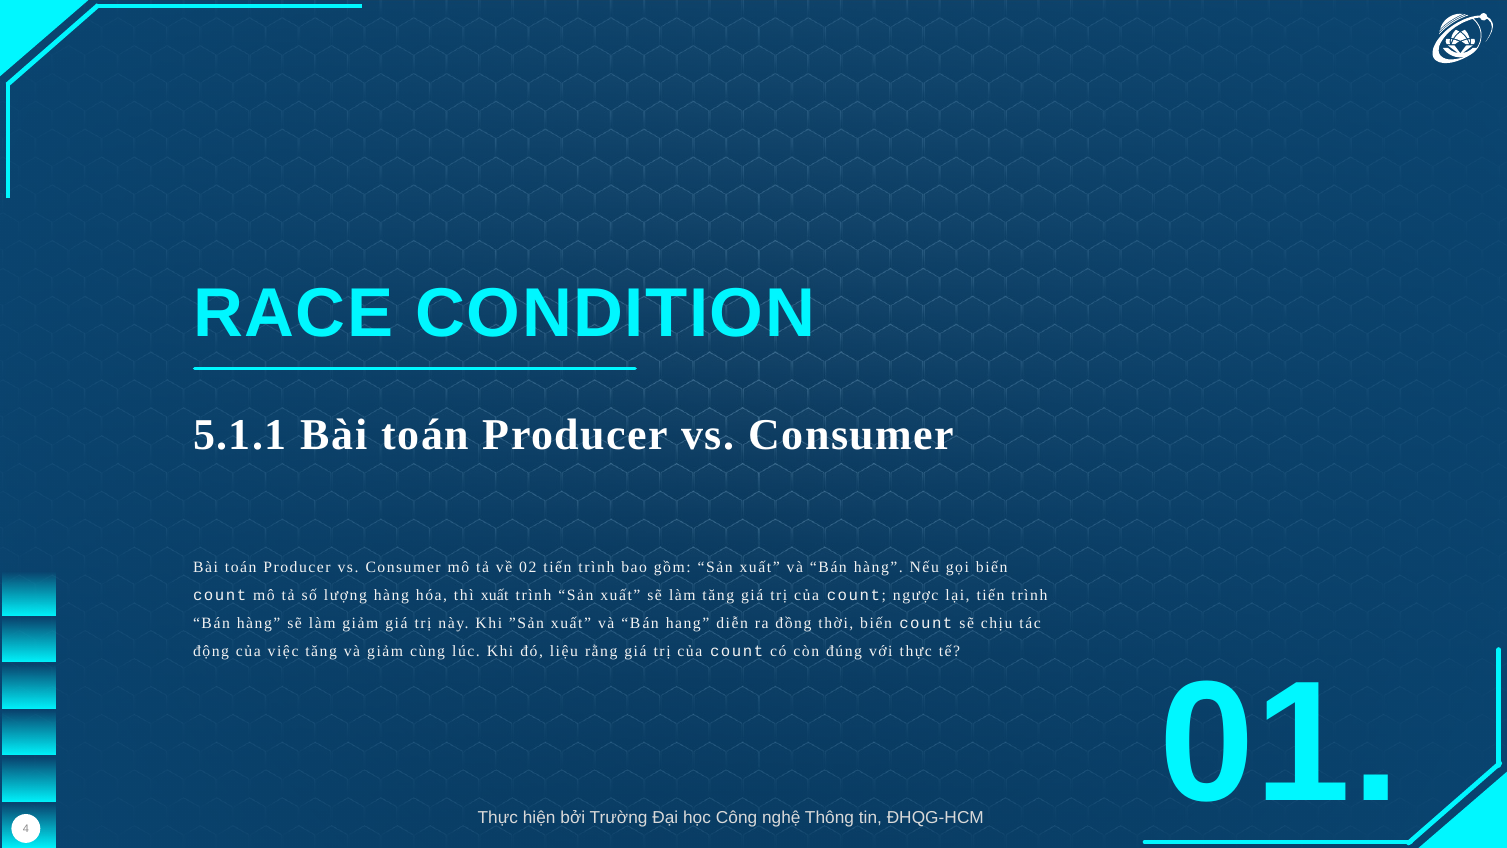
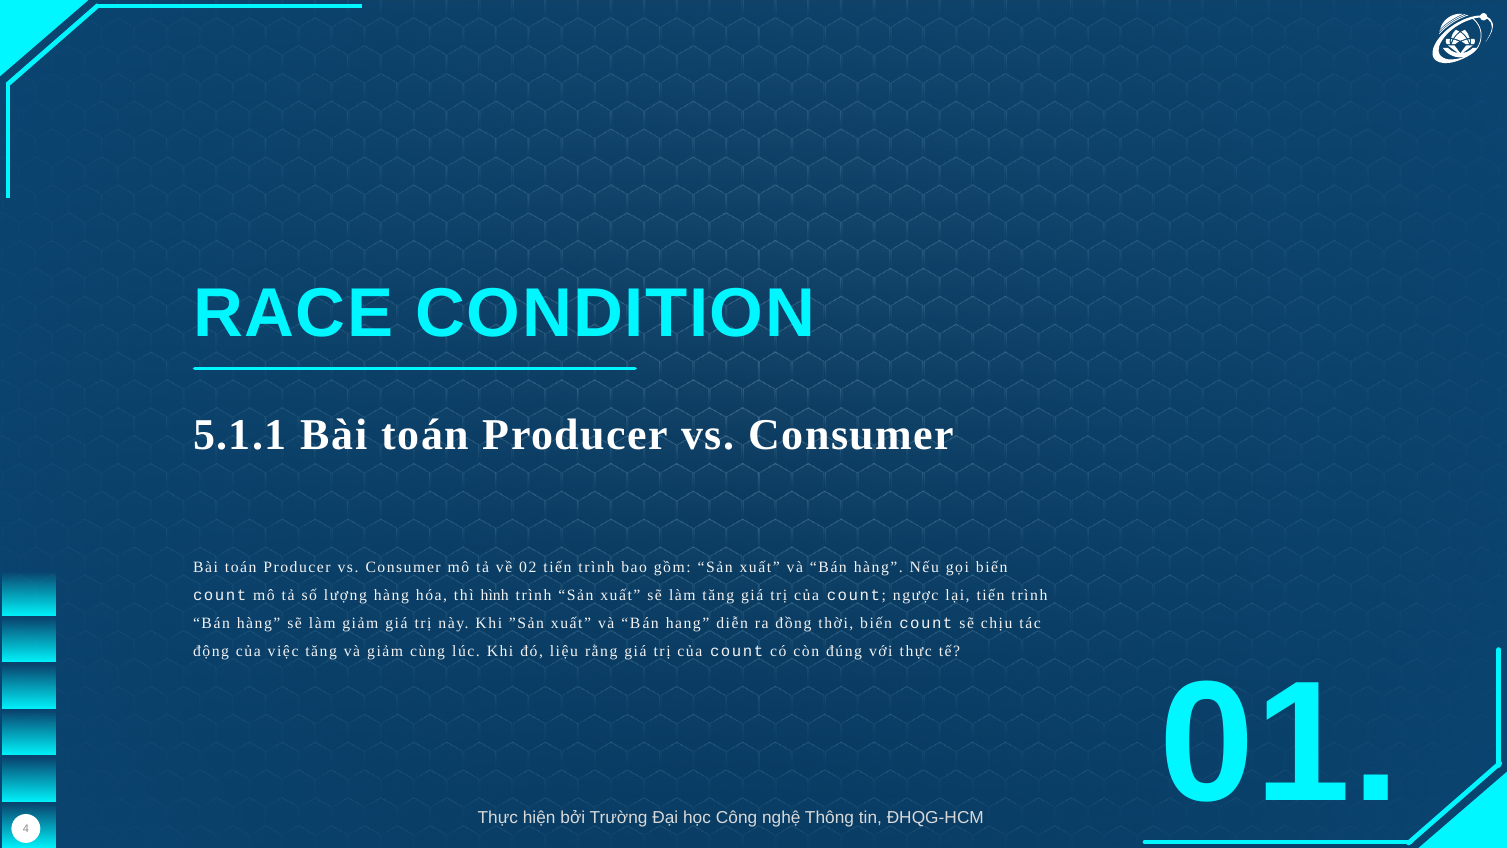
thì xuất: xuất -> hình (495, 595)
